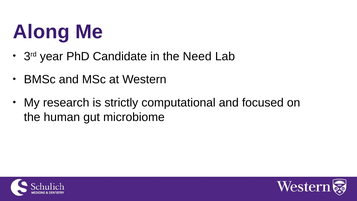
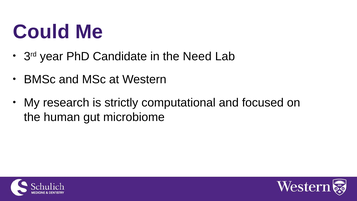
Along: Along -> Could (41, 32)
